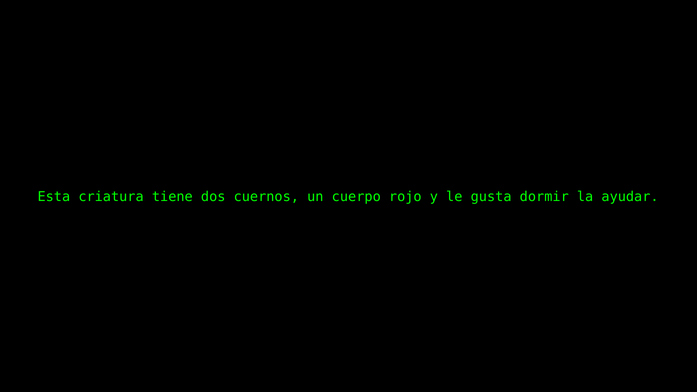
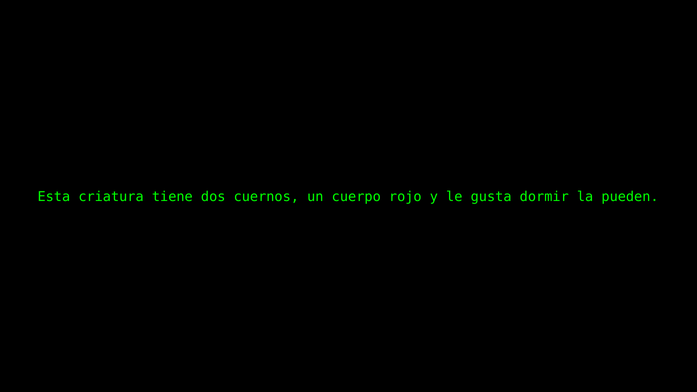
ayudar: ayudar -> pueden (630, 197)
